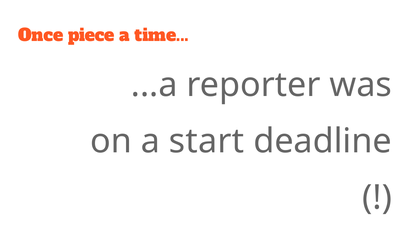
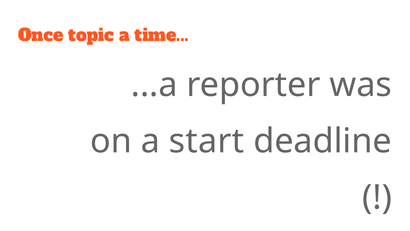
piece: piece -> topic (91, 35)
